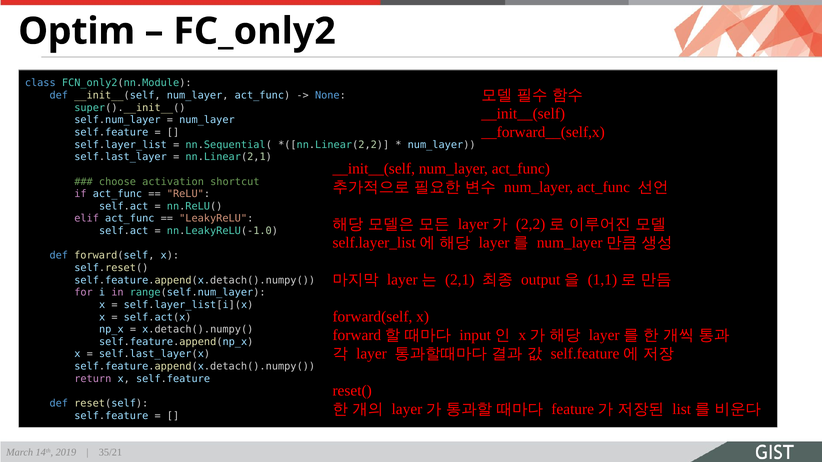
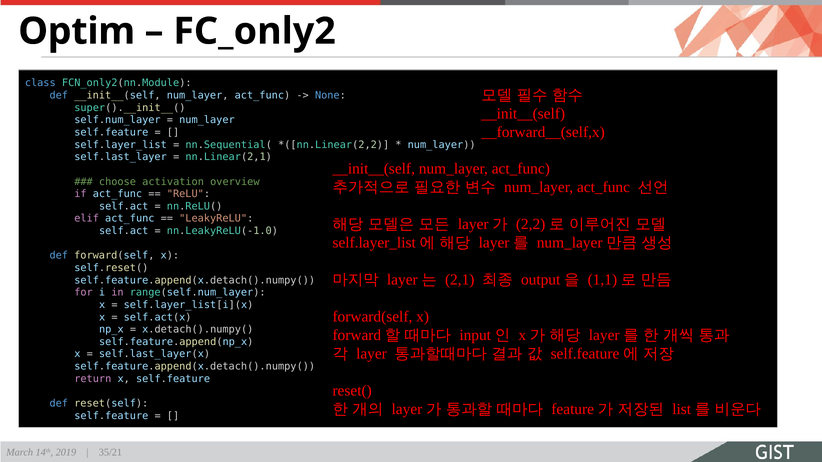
shortcut: shortcut -> overview (235, 182)
